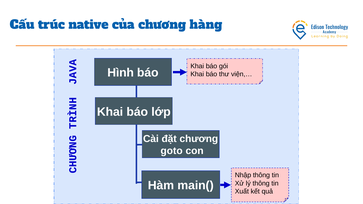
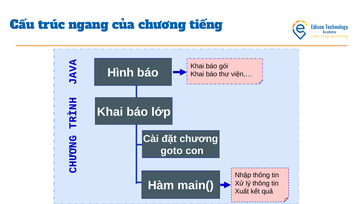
native: native -> ngang (89, 25)
hàng: hàng -> tiếng (206, 25)
